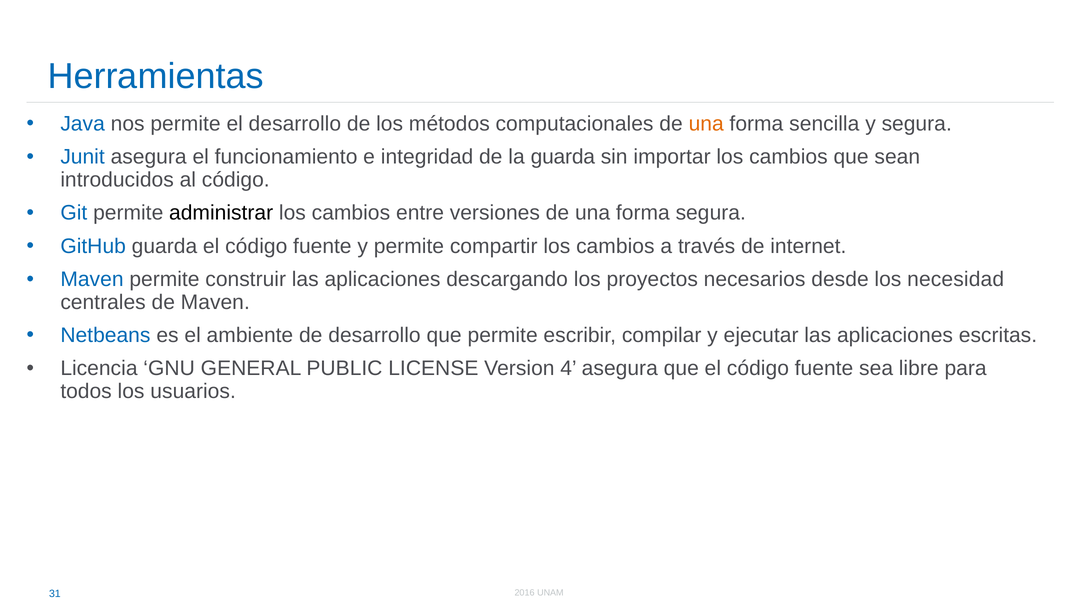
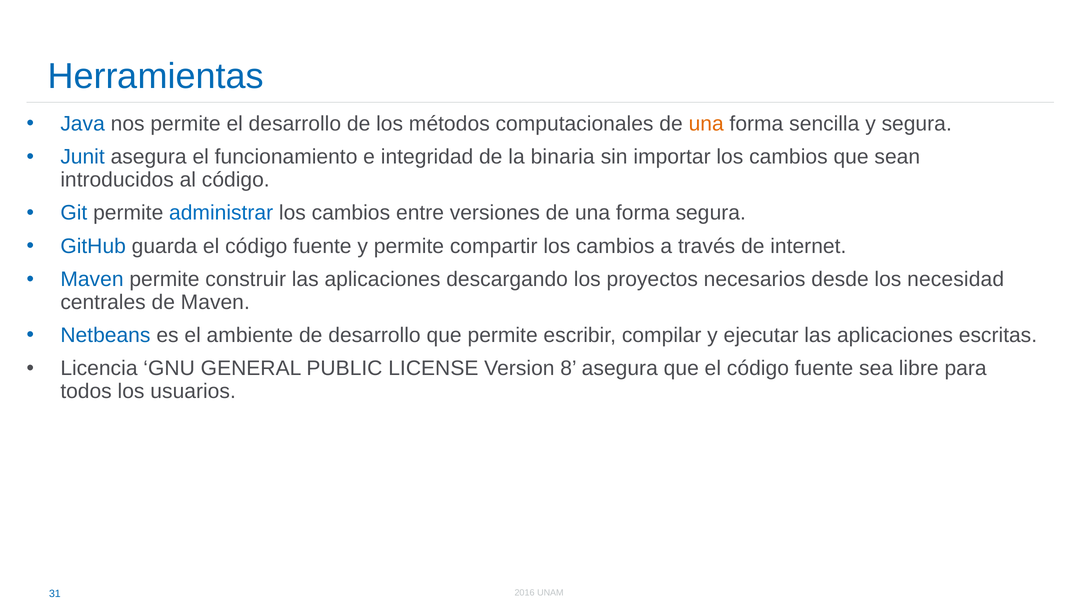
la guarda: guarda -> binaria (563, 157)
administrar colour: black -> blue (221, 213)
4: 4 -> 8 (568, 369)
